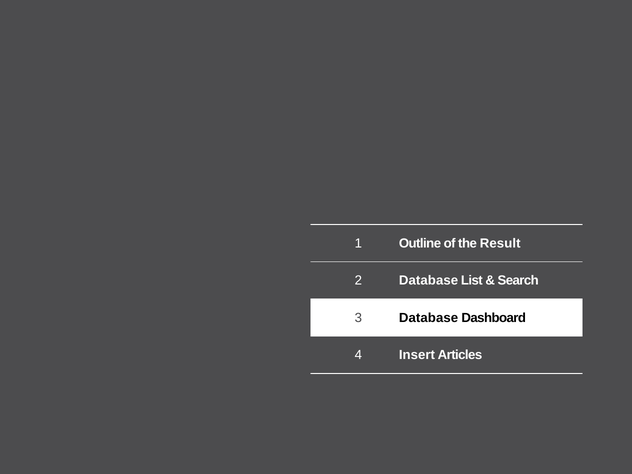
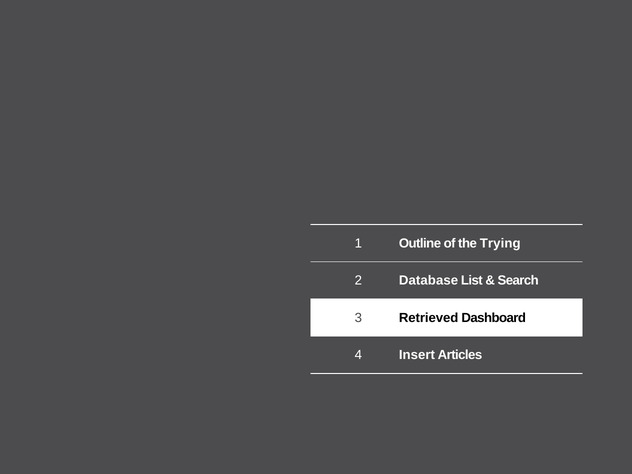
Result: Result -> Trying (500, 243)
3 Database: Database -> Retrieved (429, 318)
